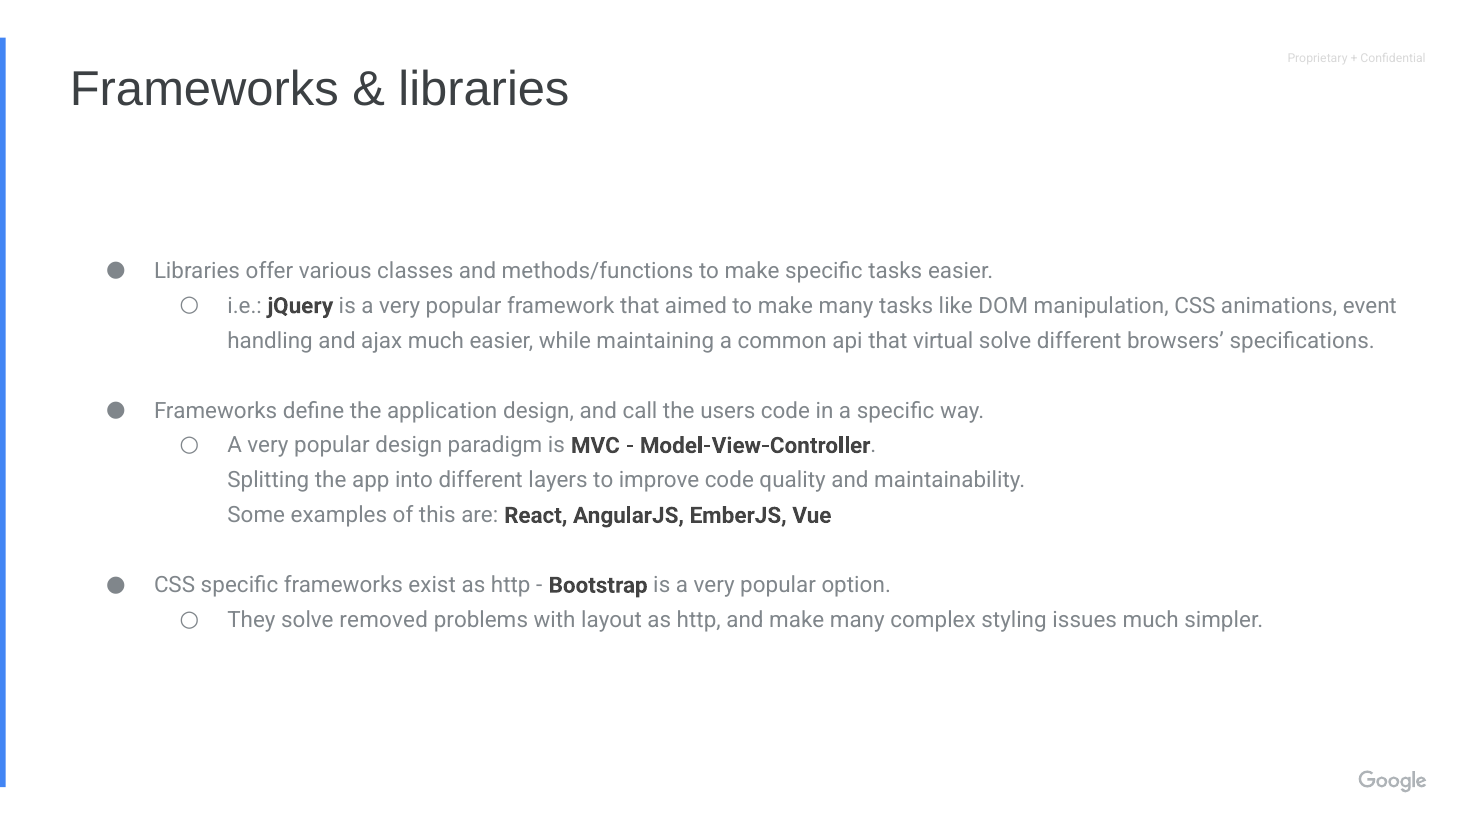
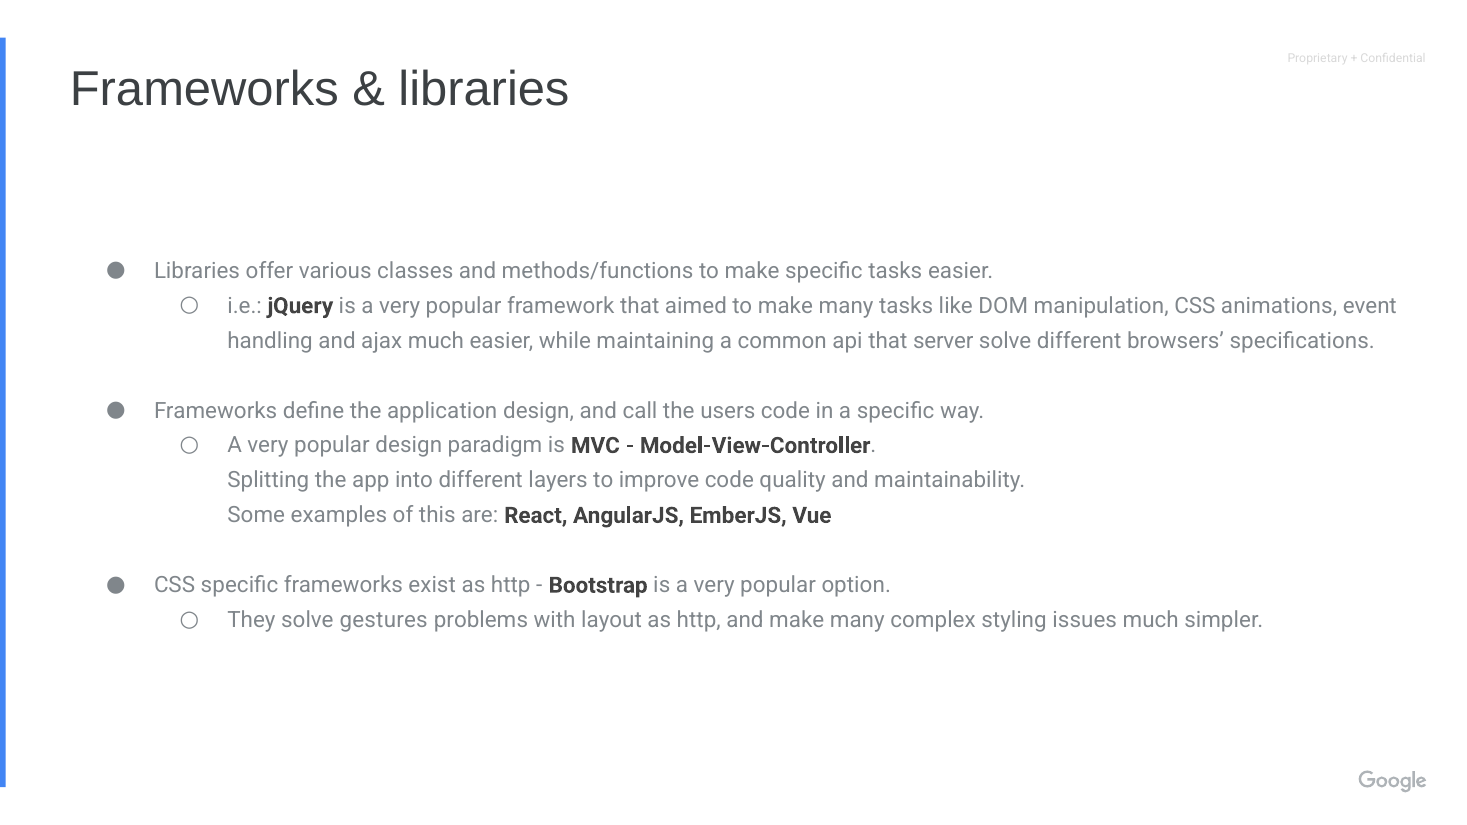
virtual: virtual -> server (943, 341)
removed: removed -> gestures (384, 620)
